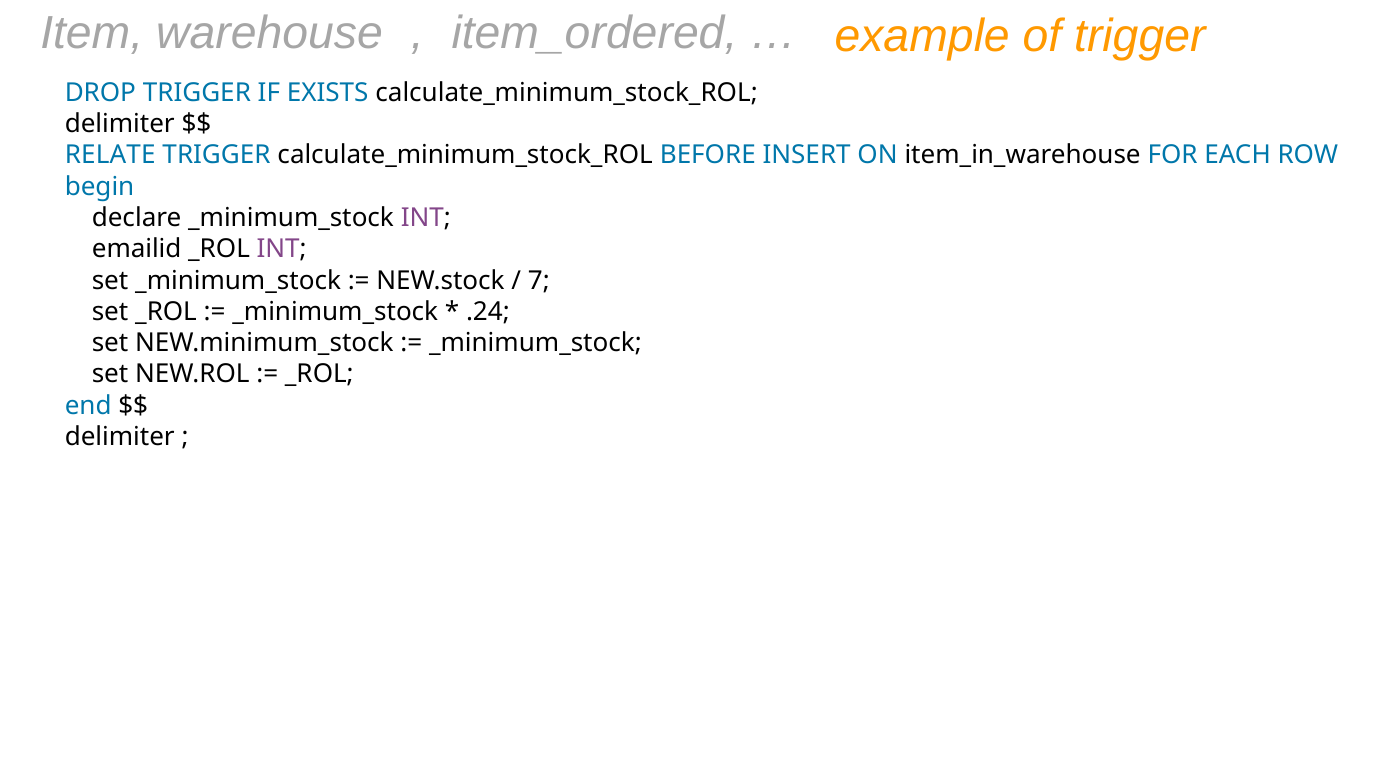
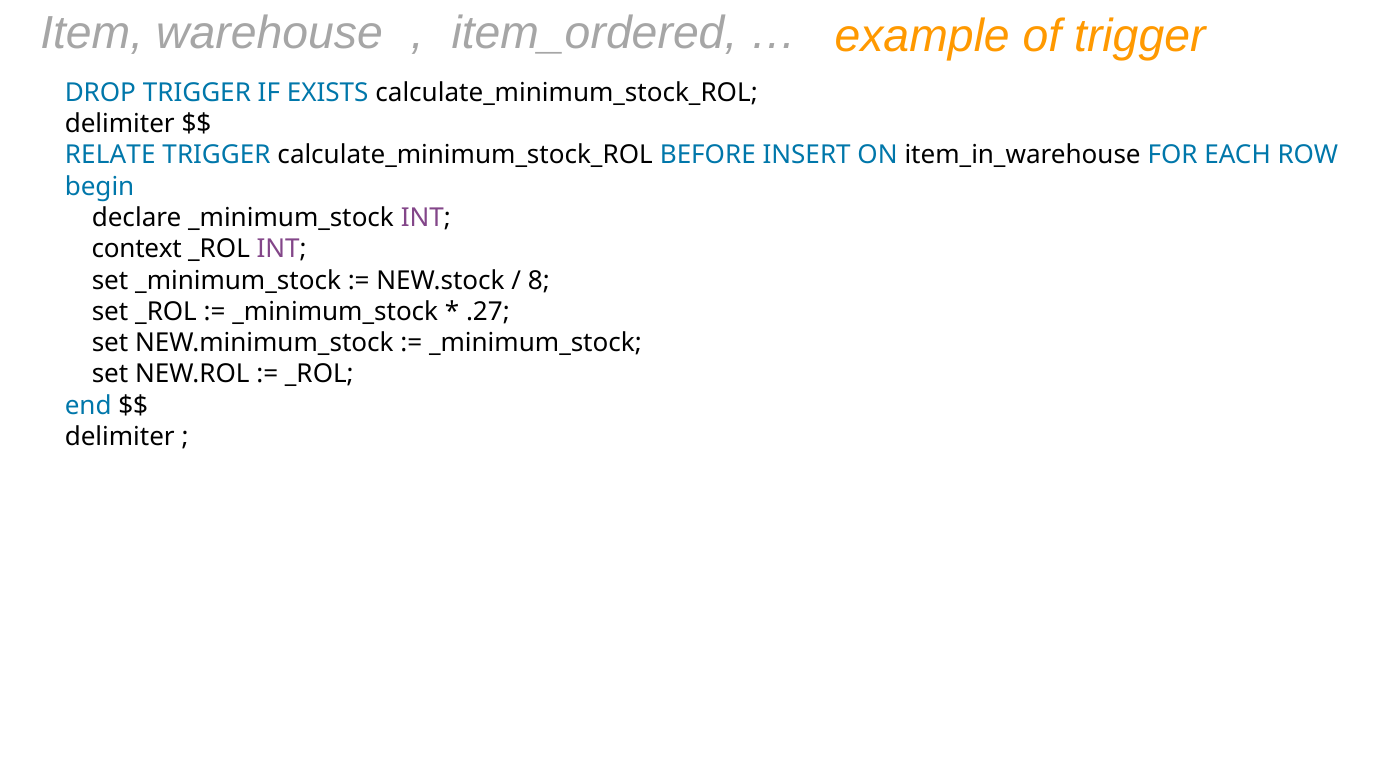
emailid: emailid -> context (137, 249)
7: 7 -> 8 (539, 280)
.24: .24 -> .27 (488, 312)
